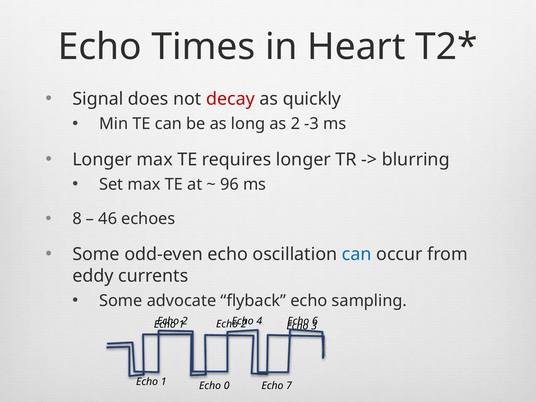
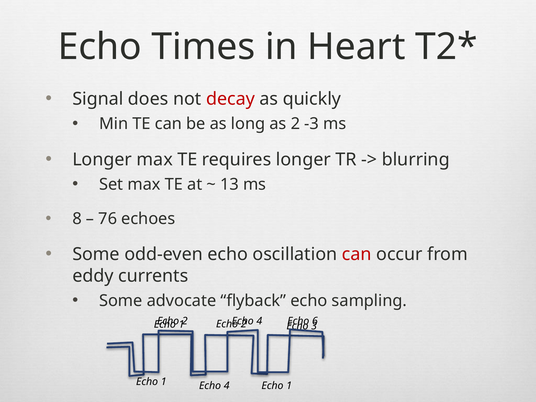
96: 96 -> 13 (229, 184)
46: 46 -> 76 (108, 219)
can colour: blue -> red (357, 254)
0: 0 -> 4 (227, 386)
7: 7 -> 1 (289, 386)
